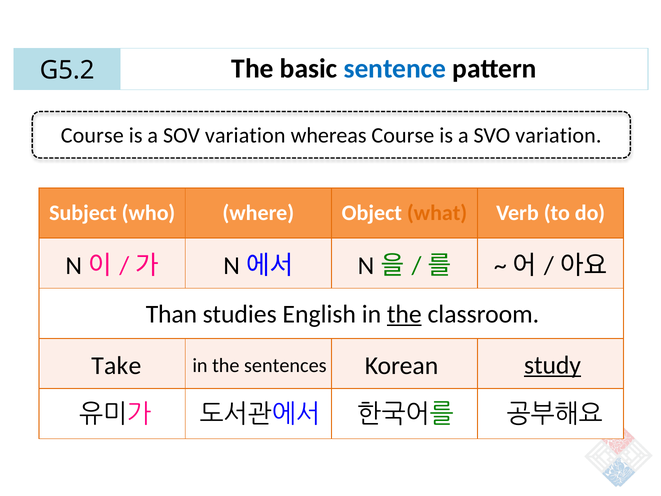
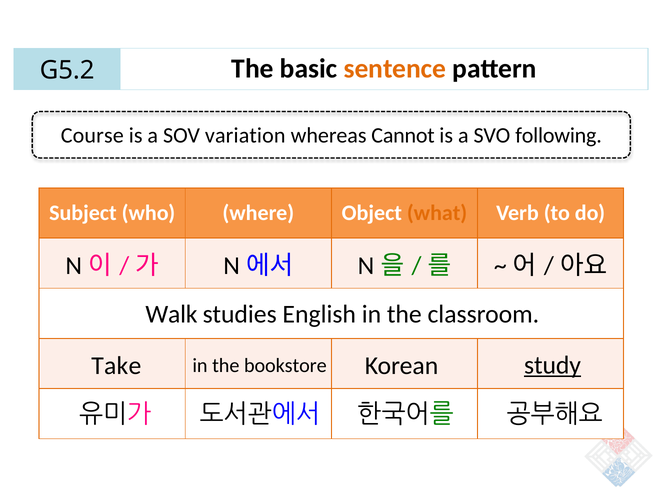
sentence colour: blue -> orange (395, 69)
whereas Course: Course -> Cannot (403, 135)
SVO variation: variation -> following (559, 135)
Than: Than -> Walk (171, 314)
the underline: present -> none (404, 314)
sentences: sentences -> bookstore (285, 366)
